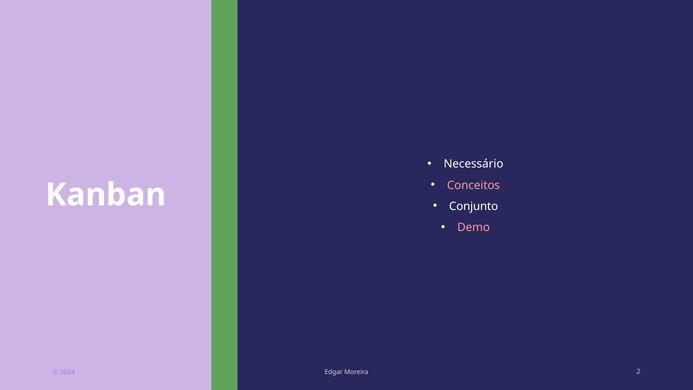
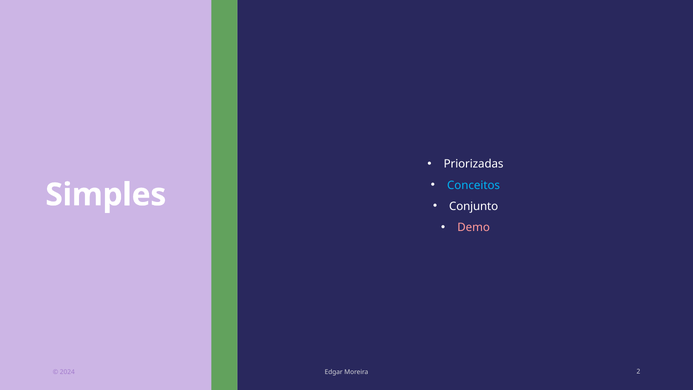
Necessário: Necessário -> Priorizadas (474, 164)
Conceitos colour: pink -> light blue (474, 185)
Kanban: Kanban -> Simples (106, 195)
